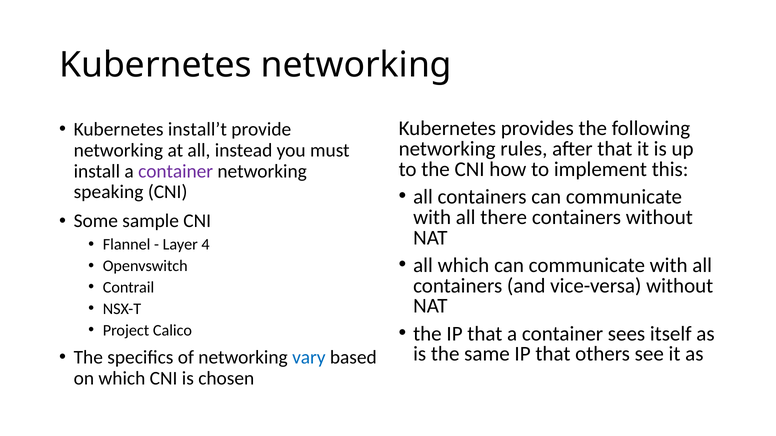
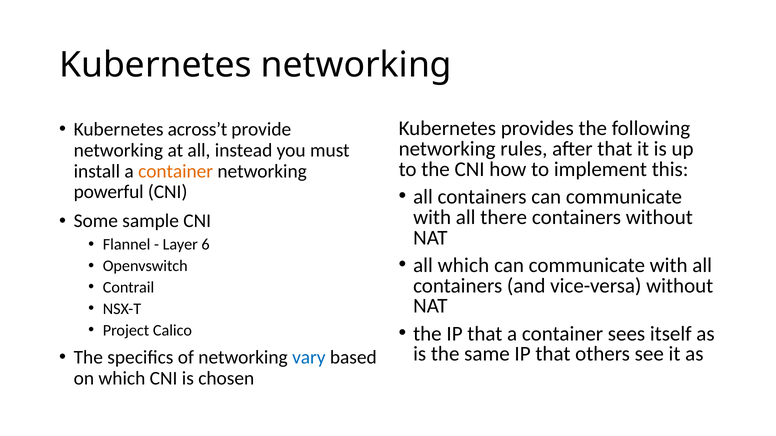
install’t: install’t -> across’t (198, 129)
container colour: purple -> orange (176, 171)
speaking: speaking -> powerful (109, 192)
4: 4 -> 6 (206, 245)
